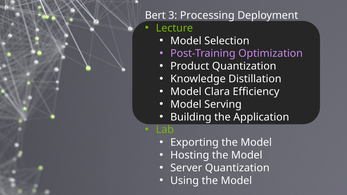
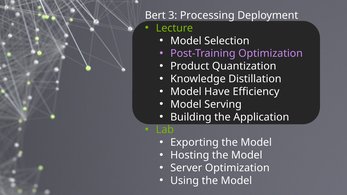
Clara: Clara -> Have (217, 92)
Server Quantization: Quantization -> Optimization (237, 168)
